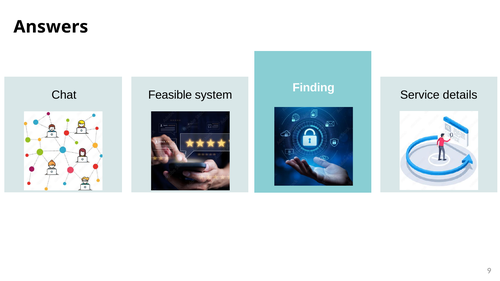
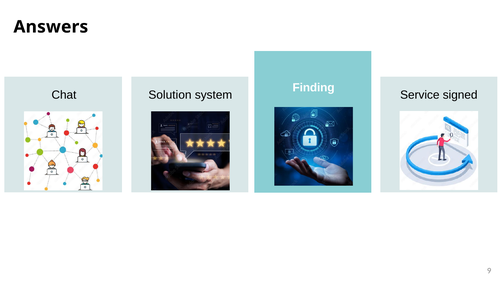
details: details -> signed (460, 95)
Feasible: Feasible -> Solution (170, 95)
